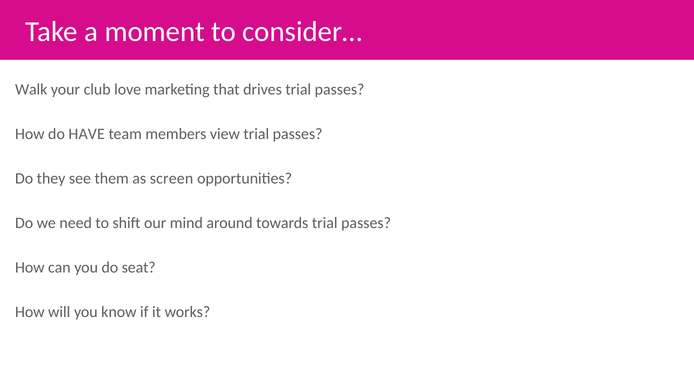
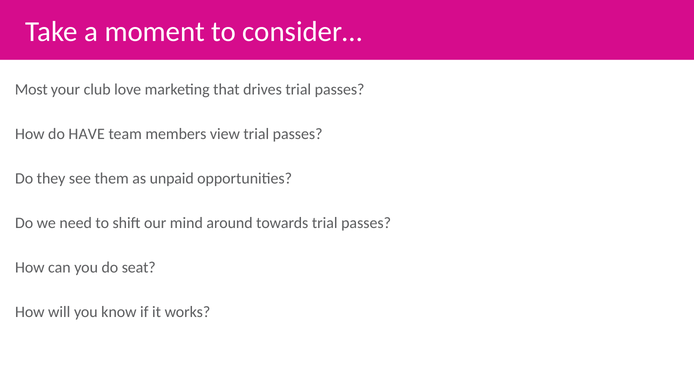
Walk: Walk -> Most (31, 90)
screen: screen -> unpaid (172, 179)
